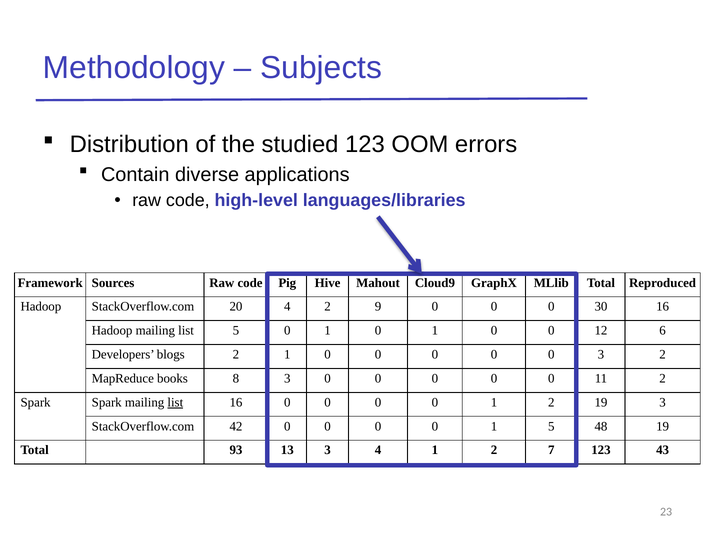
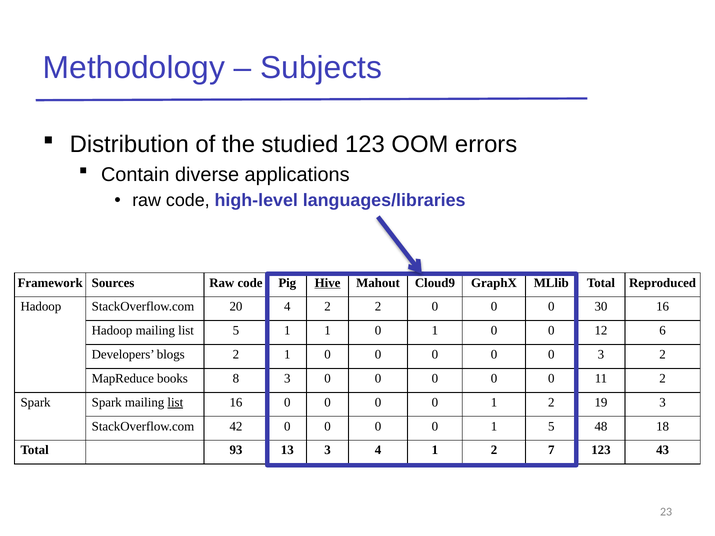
Hive underline: none -> present (328, 283)
2 9: 9 -> 2 (378, 307)
5 0: 0 -> 1 (287, 331)
48 19: 19 -> 18 (663, 426)
